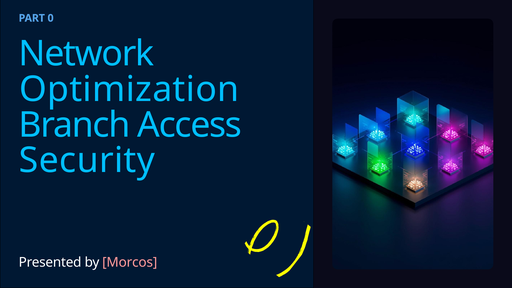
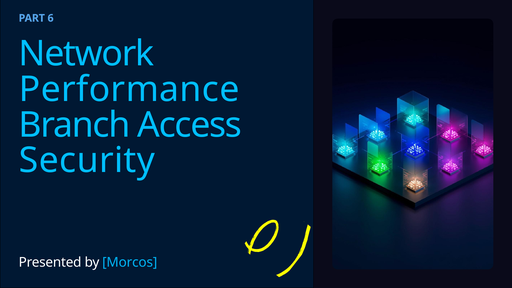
0: 0 -> 6 (51, 18)
Optimization: Optimization -> Performance (129, 89)
Morcos colour: pink -> light blue (130, 262)
